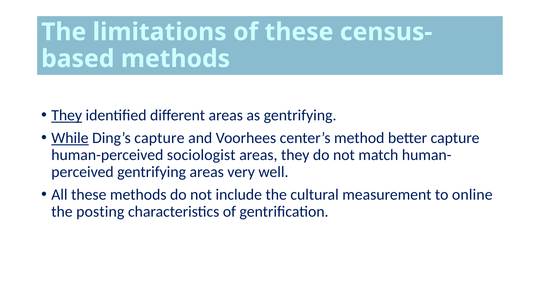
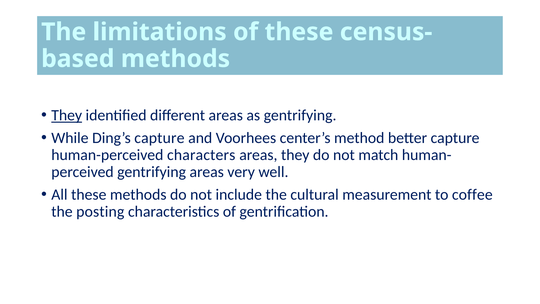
While underline: present -> none (70, 138)
sociologist: sociologist -> characters (201, 155)
online: online -> coffee (472, 194)
